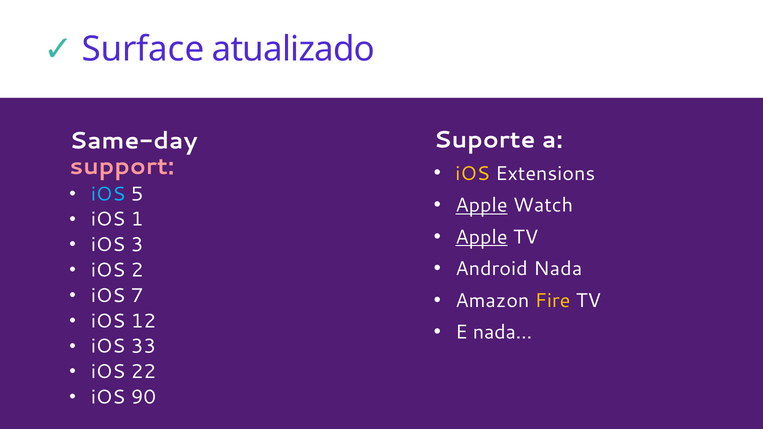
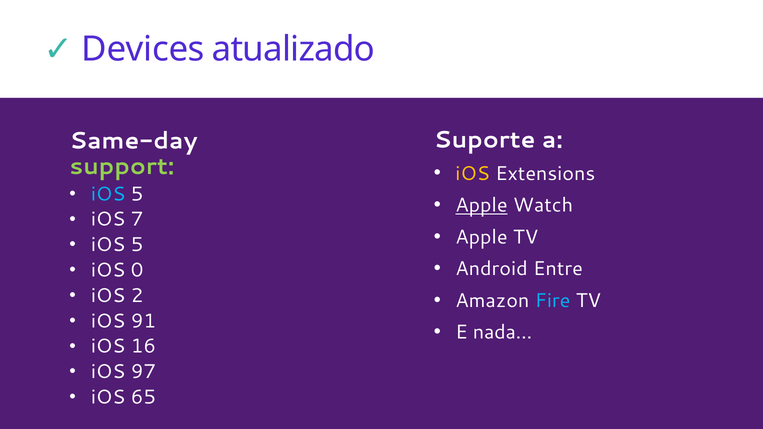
Surface: Surface -> Devices (143, 49)
support colour: pink -> light green (122, 167)
1: 1 -> 7 (137, 220)
Apple underline: present -> none (481, 237)
3: 3 -> 5 (137, 245)
Nada: Nada -> Entre (558, 269)
2: 2 -> 0 (137, 270)
7: 7 -> 2 (137, 296)
Fire colour: yellow -> light blue (553, 301)
12: 12 -> 91 (143, 321)
33: 33 -> 16 (143, 347)
22: 22 -> 97 (143, 372)
90: 90 -> 65 (143, 397)
